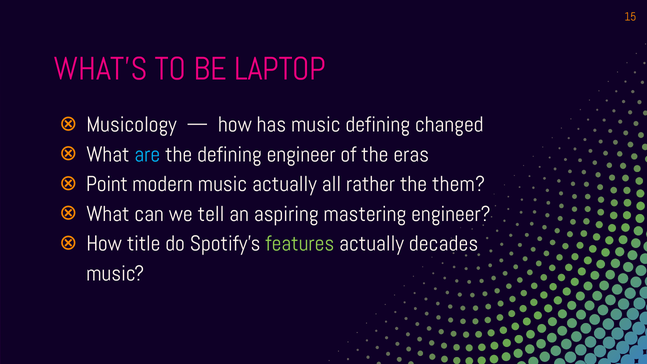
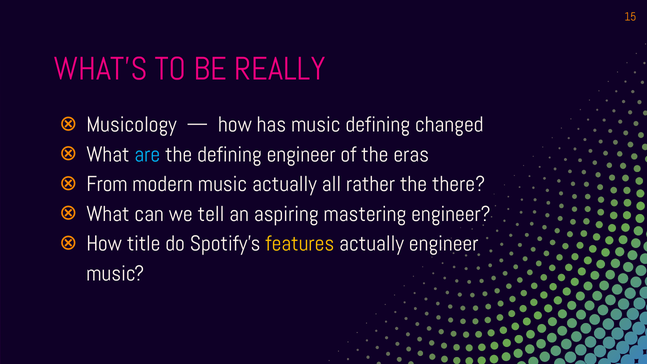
LAPTOP: LAPTOP -> REALLY (280, 69)
Point: Point -> From (107, 184)
them: them -> there (459, 184)
features colour: light green -> yellow (300, 244)
actually decades: decades -> engineer (444, 244)
